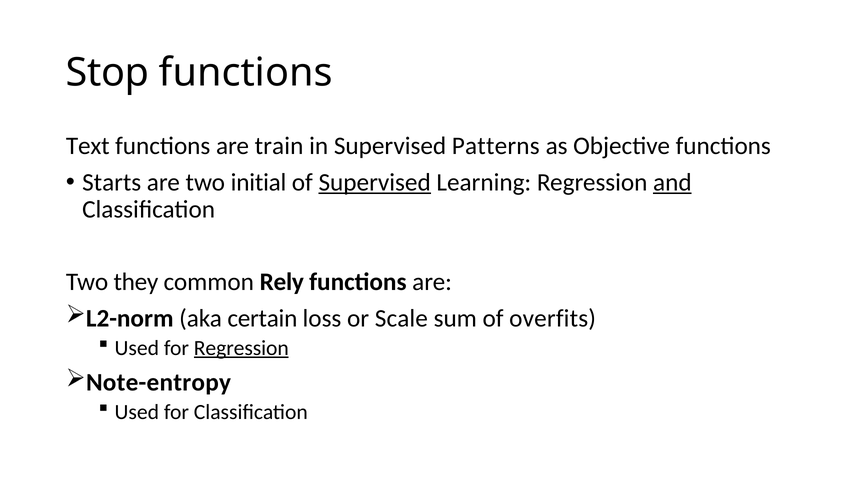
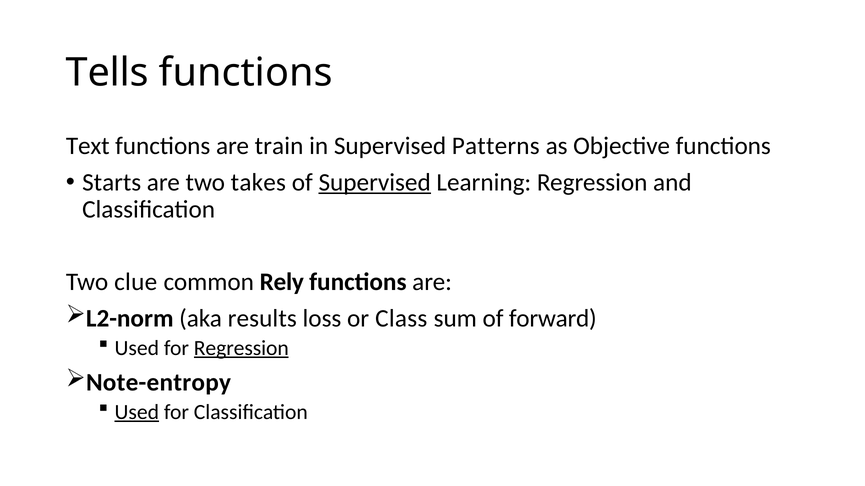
Stop: Stop -> Tells (107, 73)
initial: initial -> takes (258, 183)
and underline: present -> none (672, 183)
they: they -> clue (136, 282)
certain: certain -> results (262, 319)
Scale: Scale -> Class (401, 319)
overfits: overfits -> forward (553, 319)
Used underline: none -> present (137, 413)
